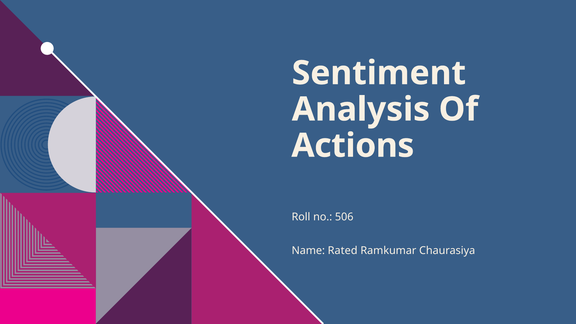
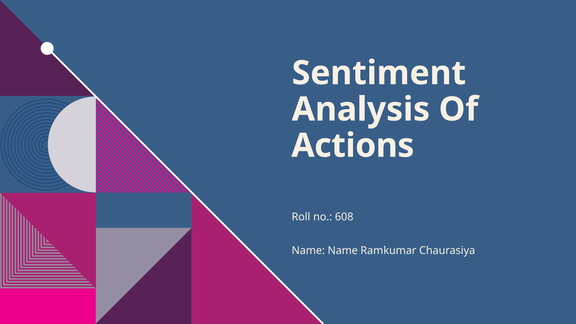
506: 506 -> 608 (344, 217)
Name Rated: Rated -> Name (343, 251)
